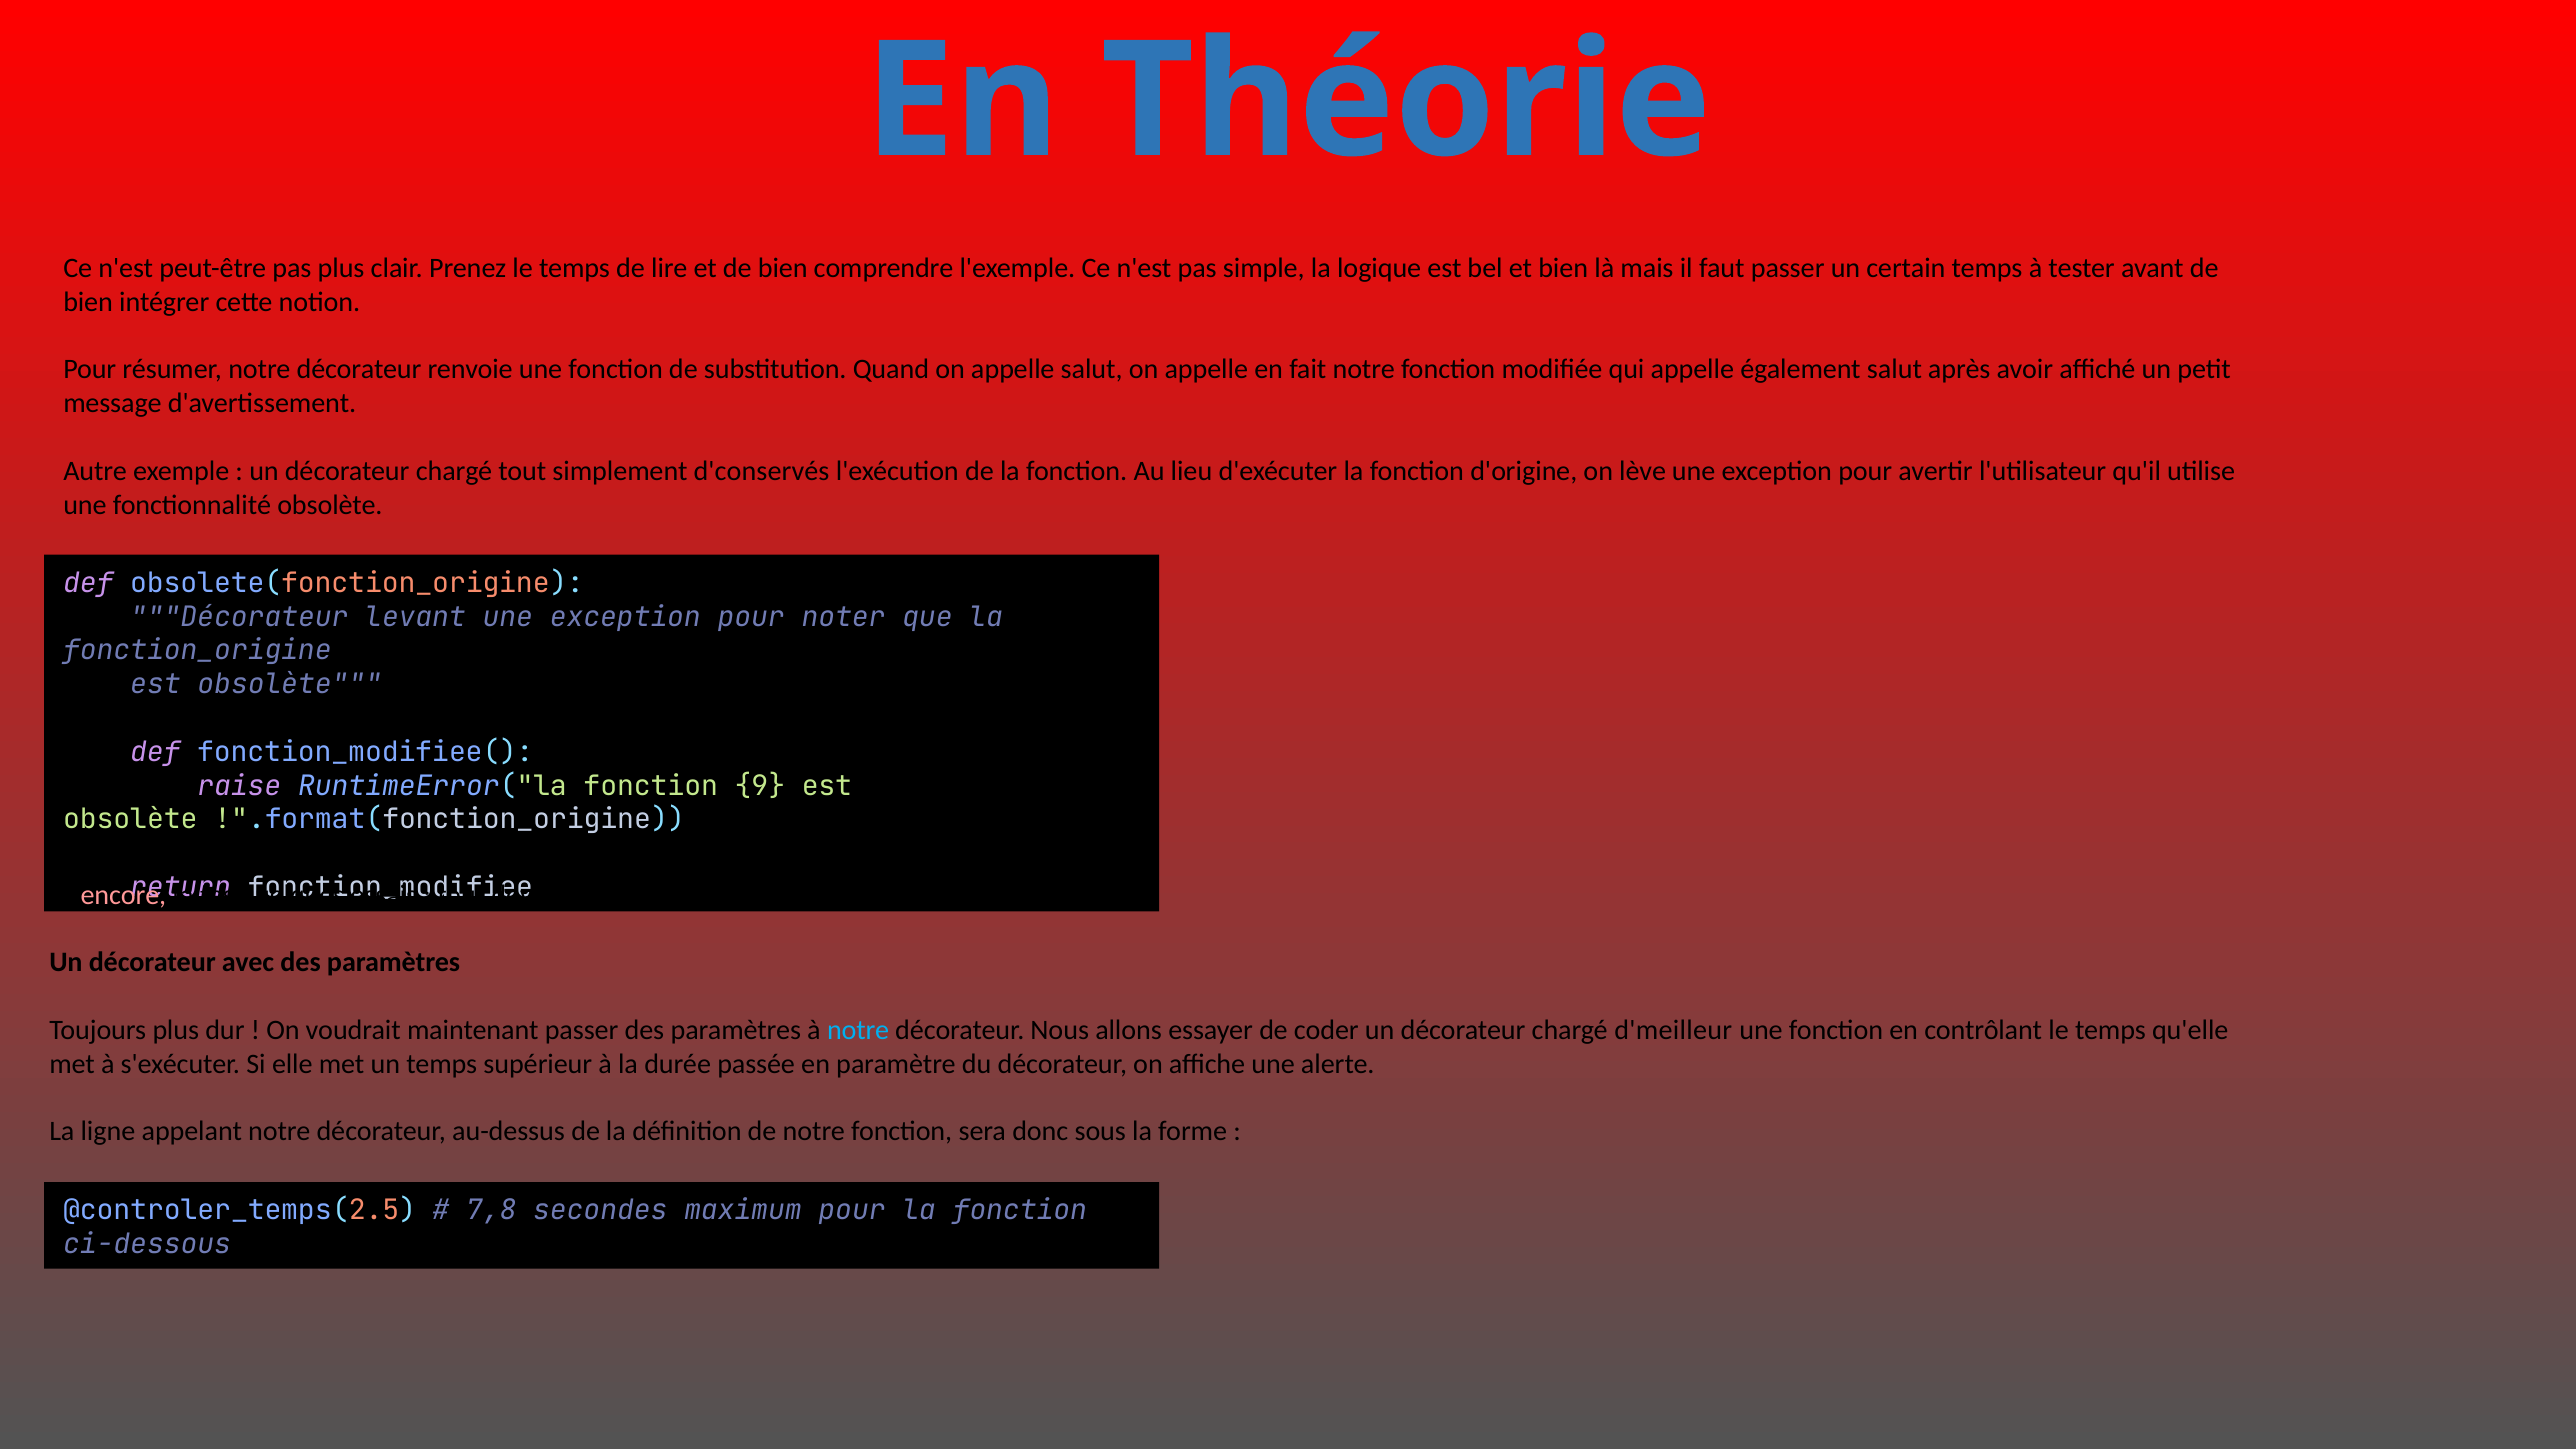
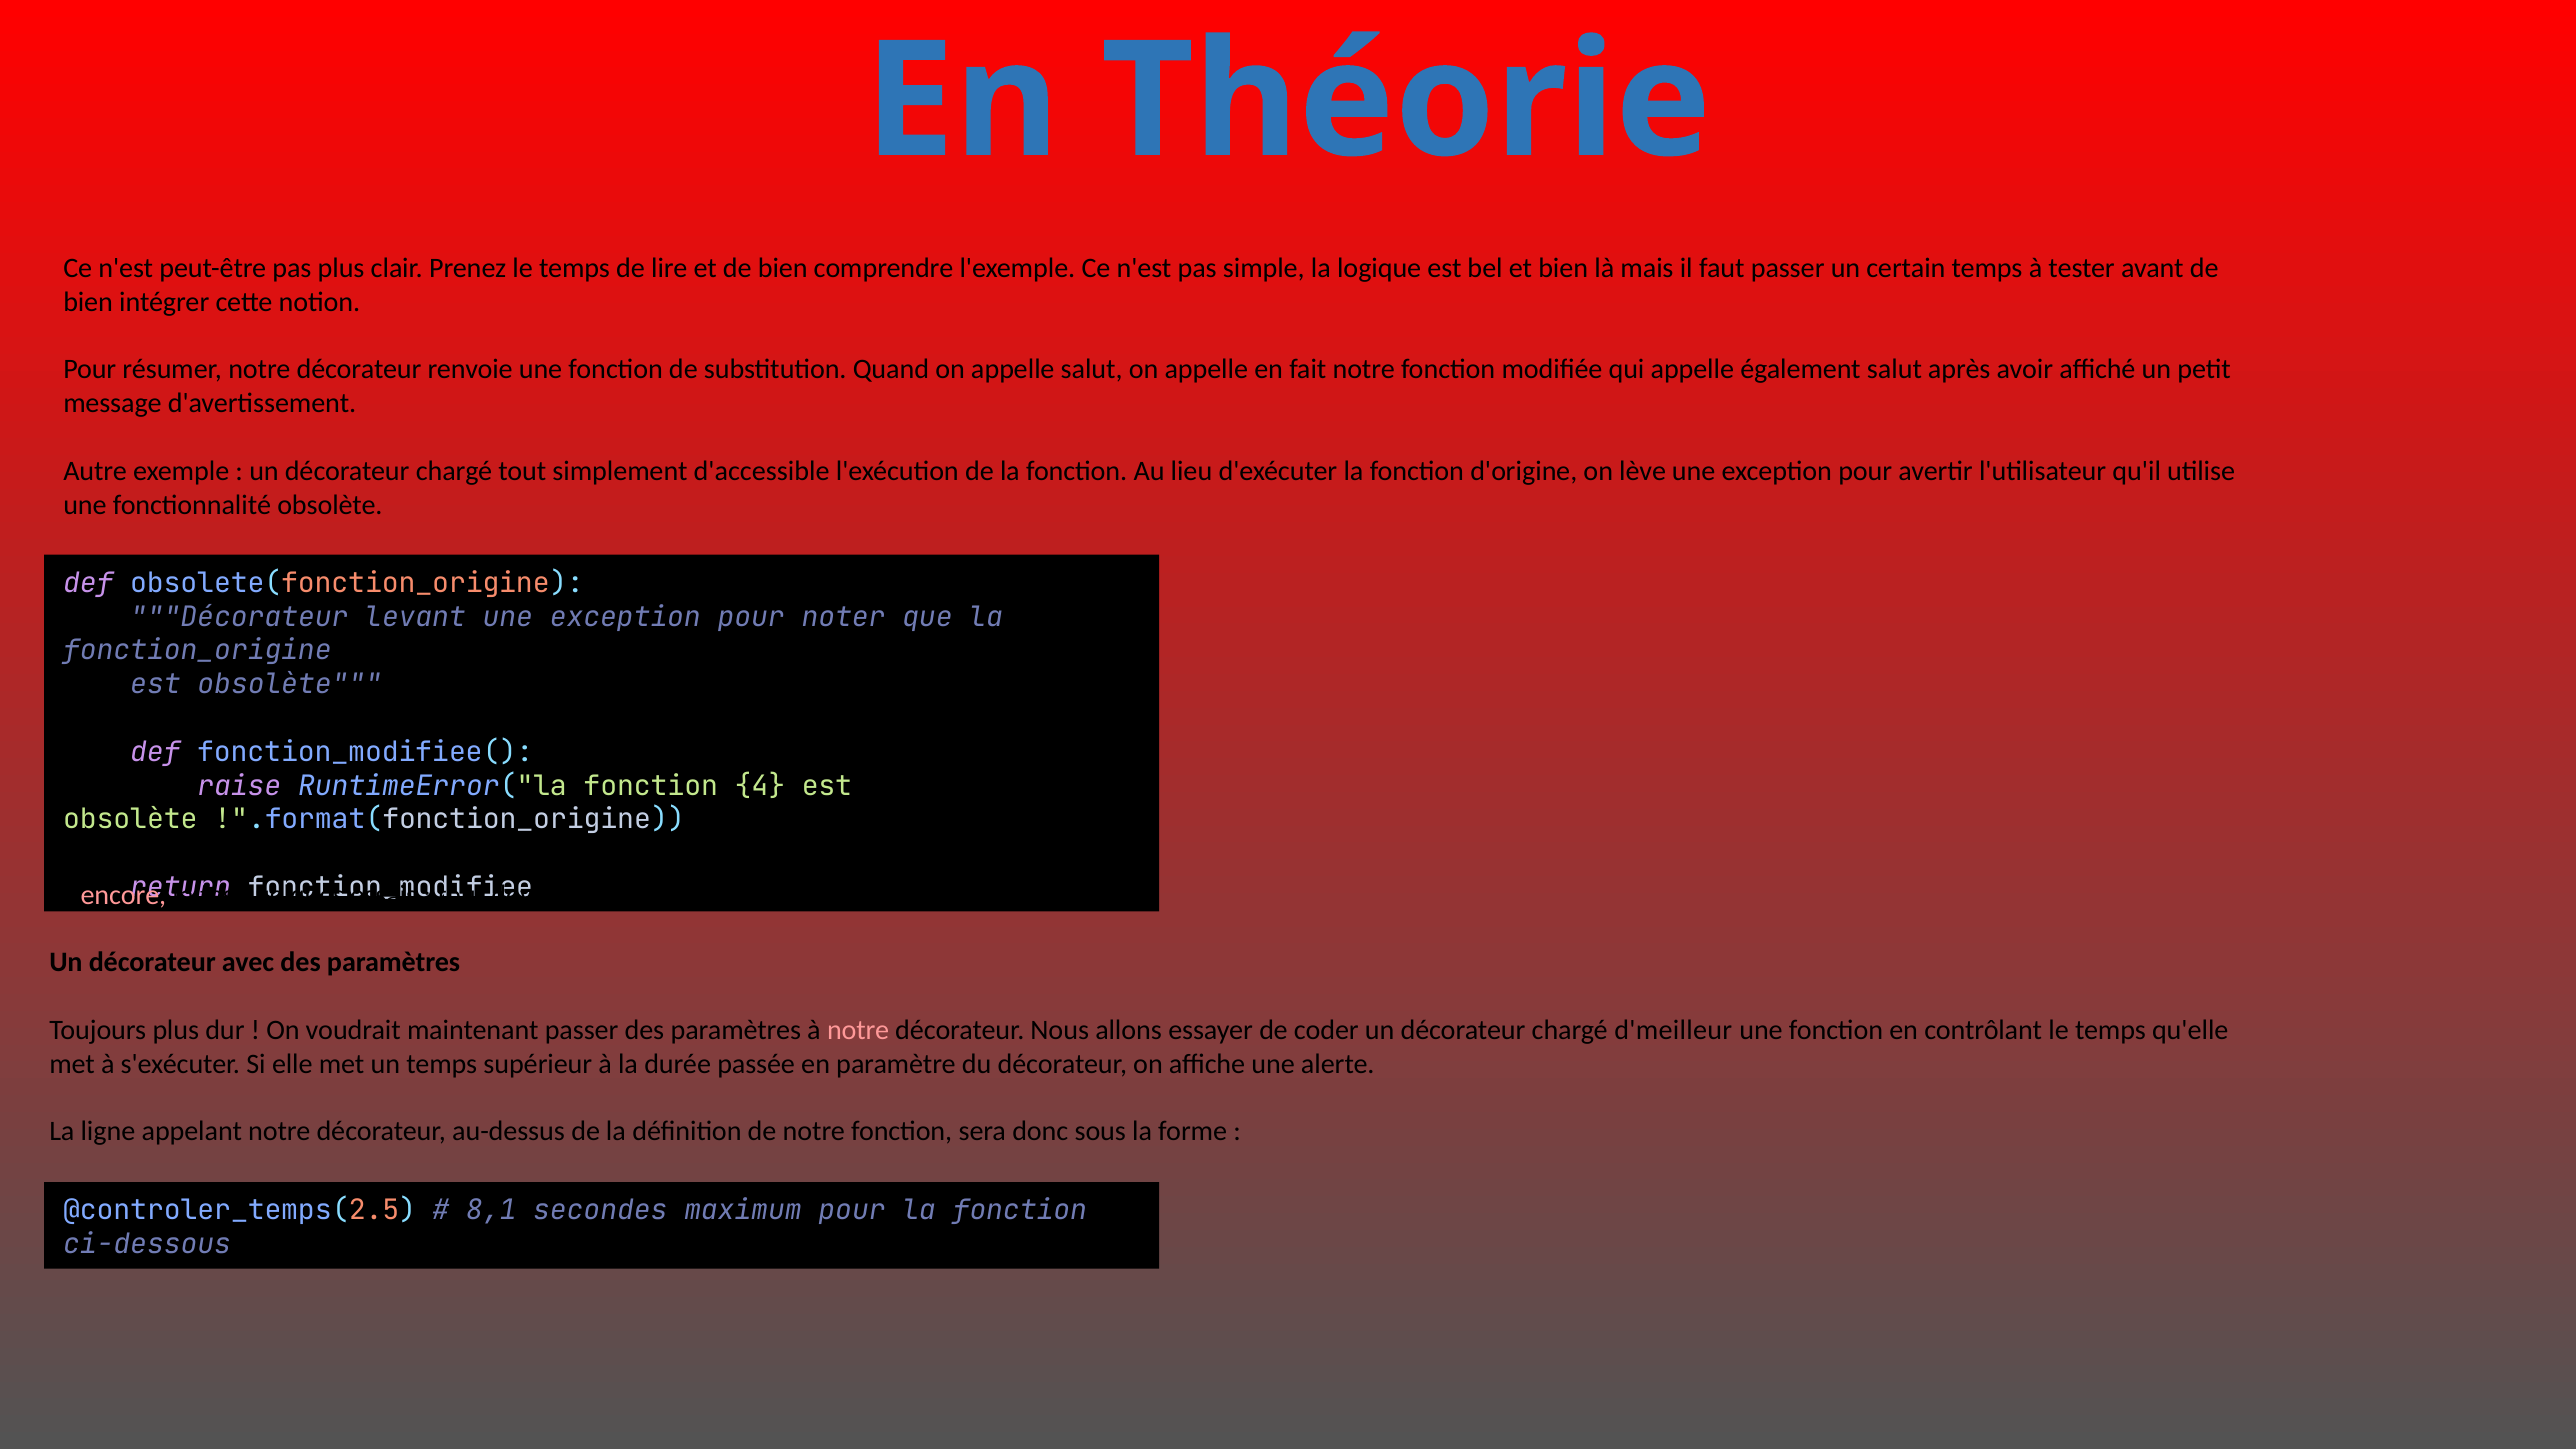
d'conservés: d'conservés -> d'accessible (762, 471)
9: 9 -> 4 (760, 786)
notre colour: light blue -> pink (858, 1030)
7,8: 7,8 -> 8,1 (491, 1211)
